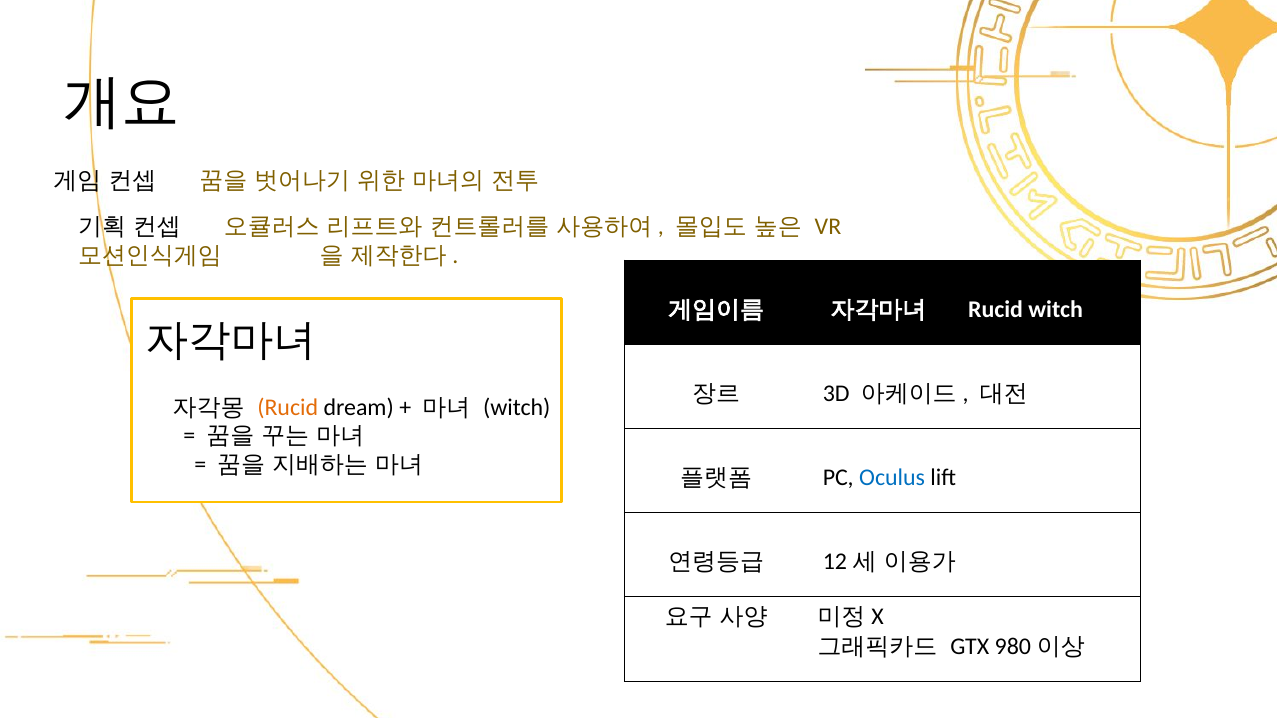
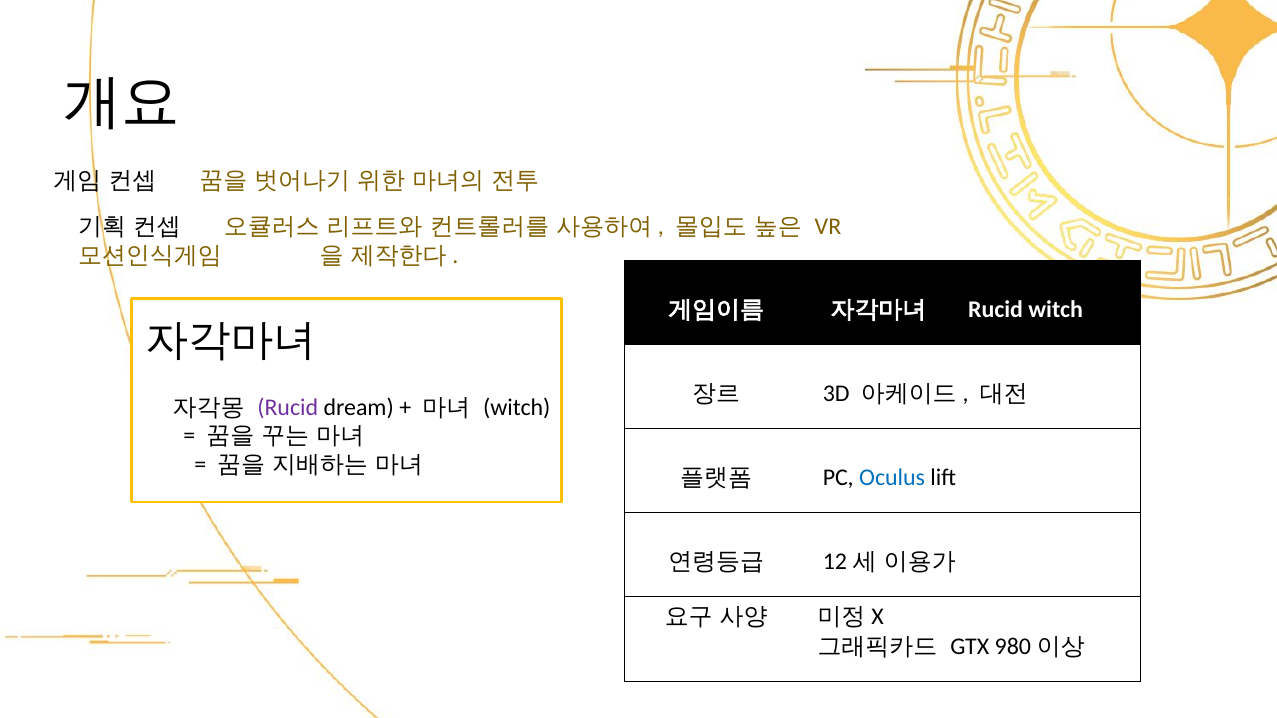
Rucid colour: orange -> purple (288, 408)
